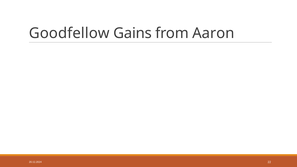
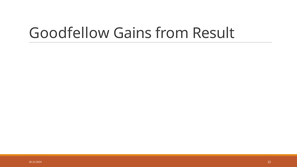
Aaron: Aaron -> Result (213, 33)
